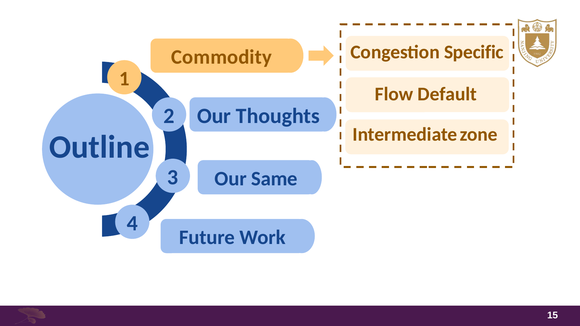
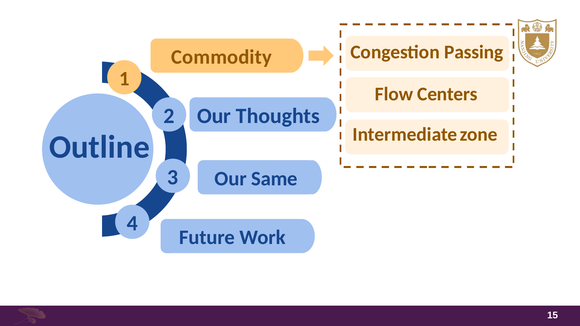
Specific: Specific -> Passing (474, 52)
Default: Default -> Centers (447, 94)
